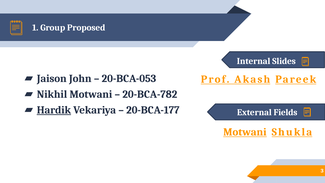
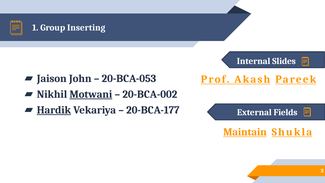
Proposed: Proposed -> Inserting (86, 28)
Motwani underline: none -> present (91, 94)
20-BCA-782: 20-BCA-782 -> 20-BCA-002 (150, 94)
Motwani: Motwani -> Maintain (245, 132)
